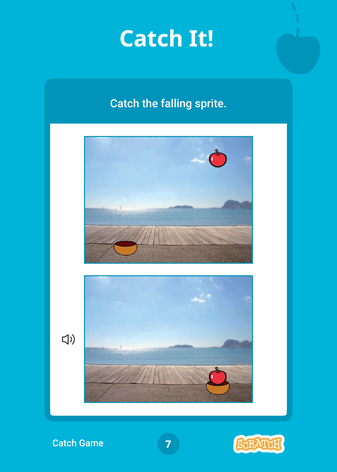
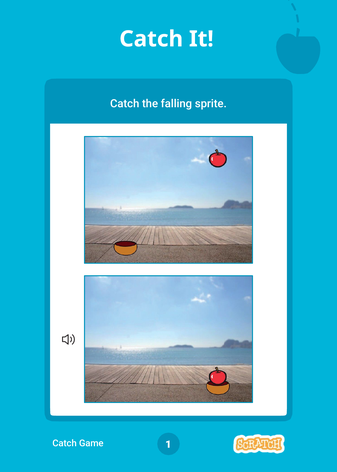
7: 7 -> 1 (168, 444)
